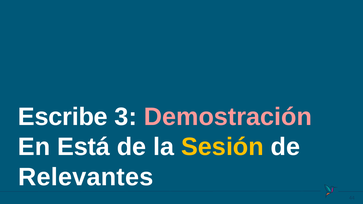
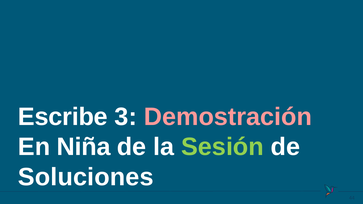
Está: Está -> Niña (84, 147)
Sesión colour: yellow -> light green (222, 147)
Relevantes: Relevantes -> Soluciones (86, 177)
